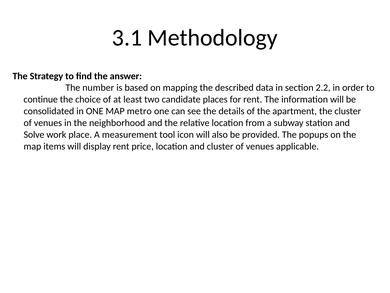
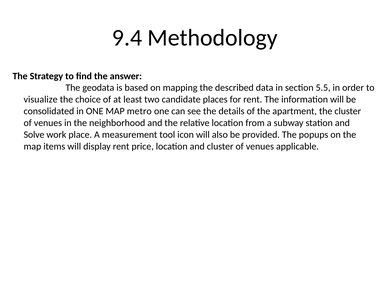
3.1: 3.1 -> 9.4 (127, 38)
number: number -> geodata (98, 88)
2.2: 2.2 -> 5.5 (323, 88)
continue: continue -> visualize (41, 99)
